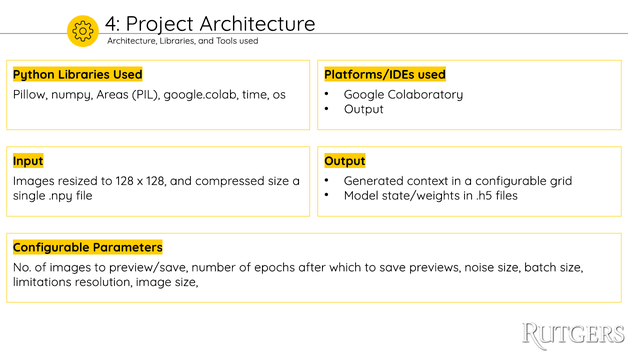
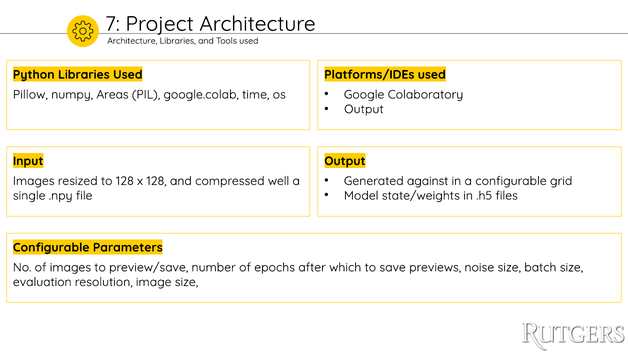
4: 4 -> 7 (112, 24)
context: context -> against (428, 181)
compressed size: size -> well (279, 181)
limitations: limitations -> evaluation (42, 282)
